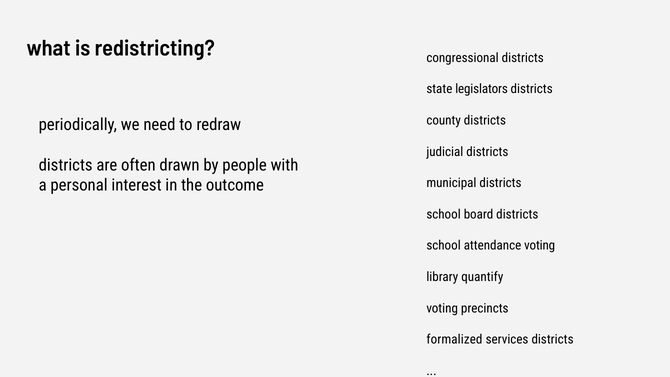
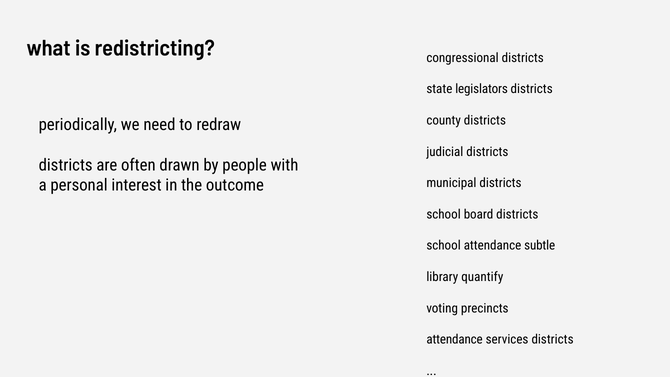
attendance voting: voting -> subtle (540, 246)
formalized: formalized -> attendance (455, 339)
